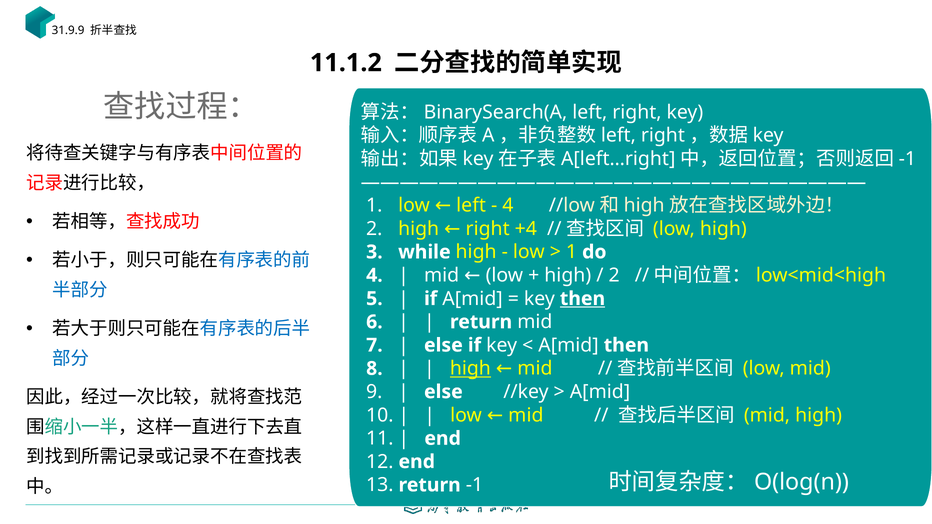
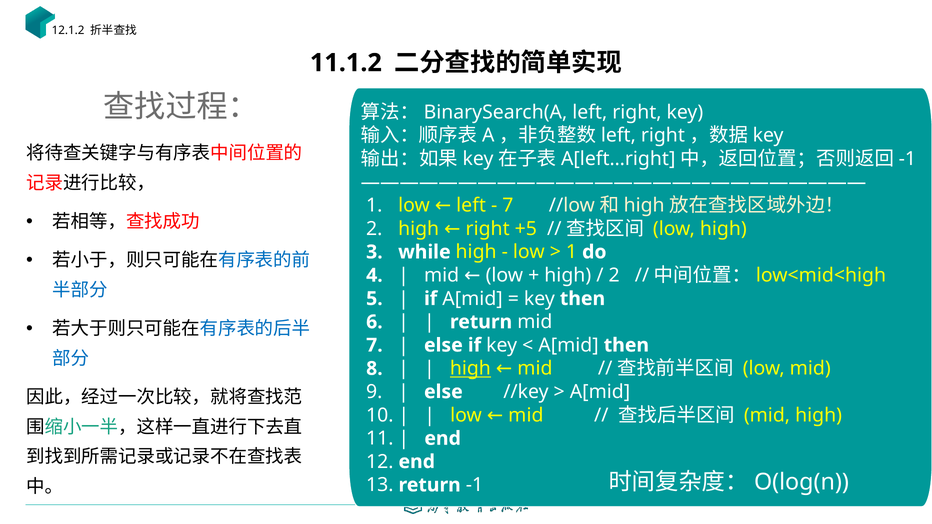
31.9.9: 31.9.9 -> 12.1.2 (68, 30)
4: 4 -> 7 (508, 206)
+4: +4 -> +5 (526, 229)
then underline: present -> none (583, 299)
